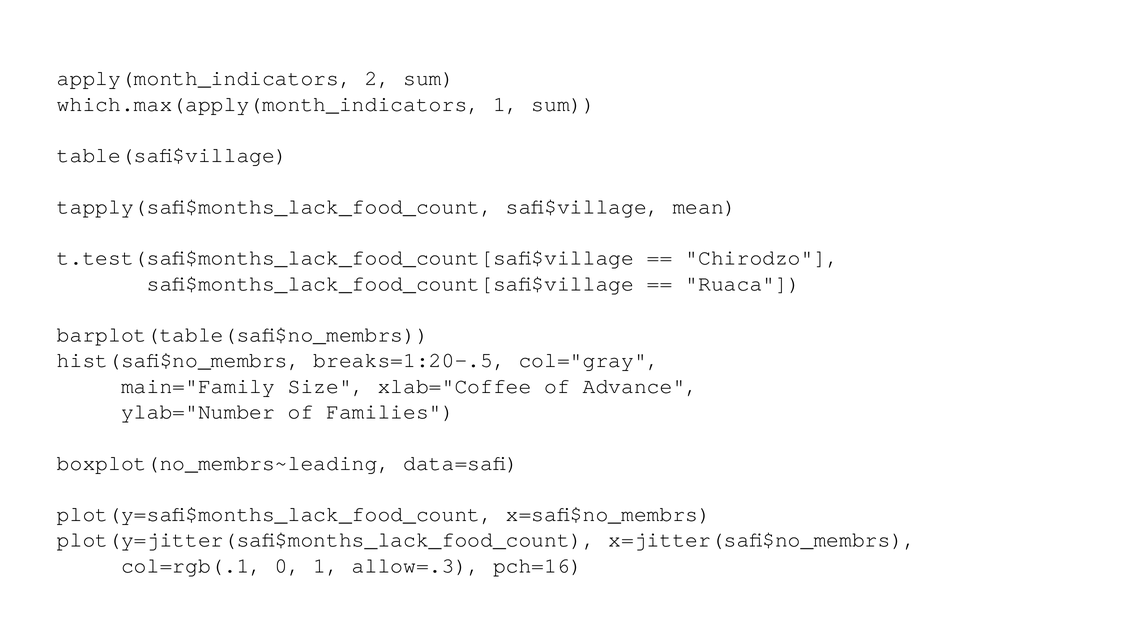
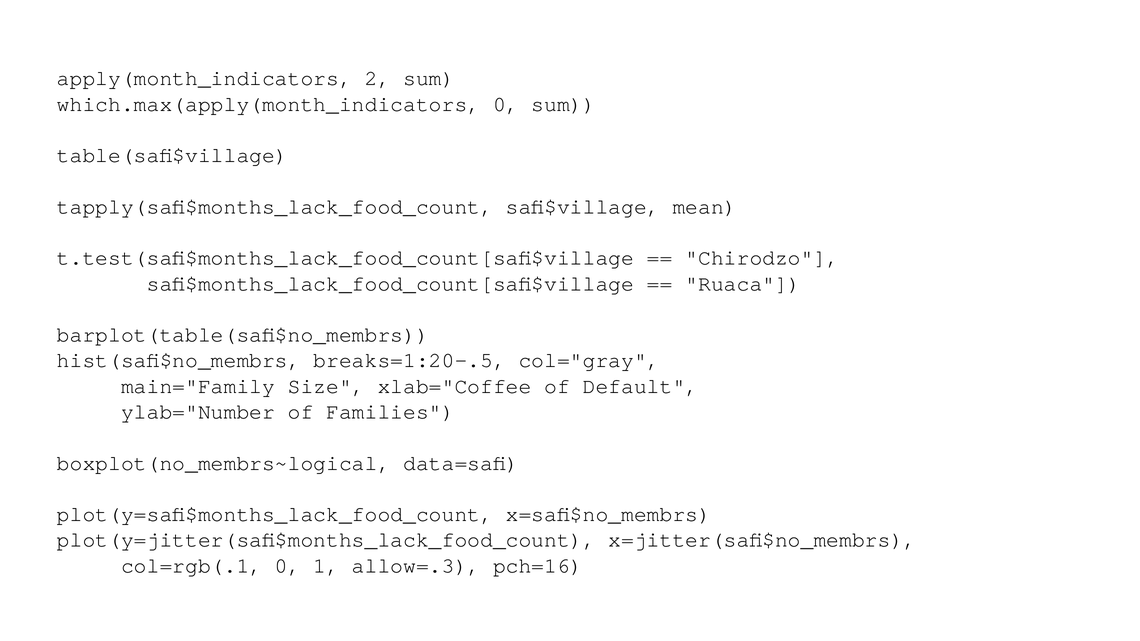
which.max(apply(month_indicators 1: 1 -> 0 (506, 104)
Advance: Advance -> Default (640, 386)
boxplot(no_membrs~leading: boxplot(no_membrs~leading -> boxplot(no_membrs~logical (224, 463)
